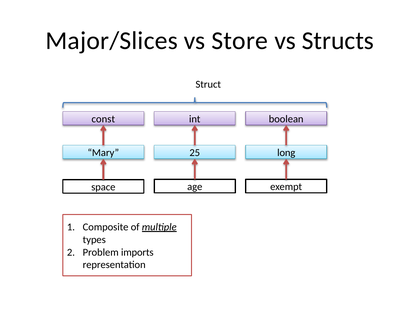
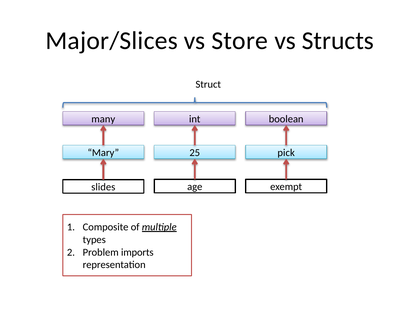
const: const -> many (103, 119)
long: long -> pick (286, 153)
space: space -> slides (103, 187)
